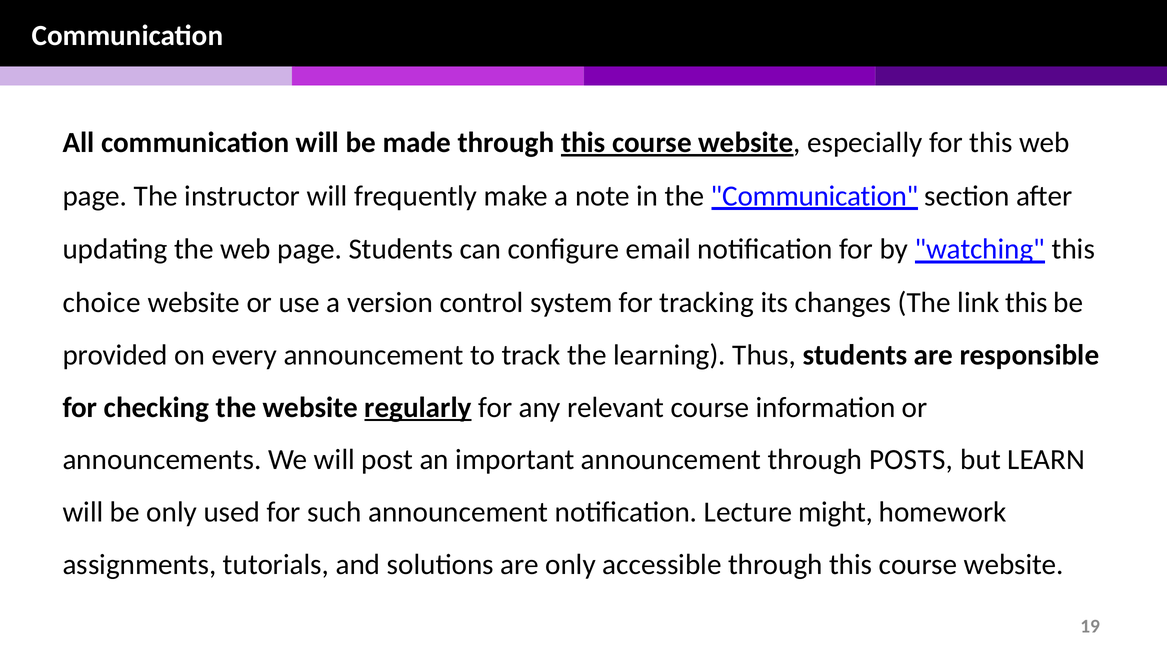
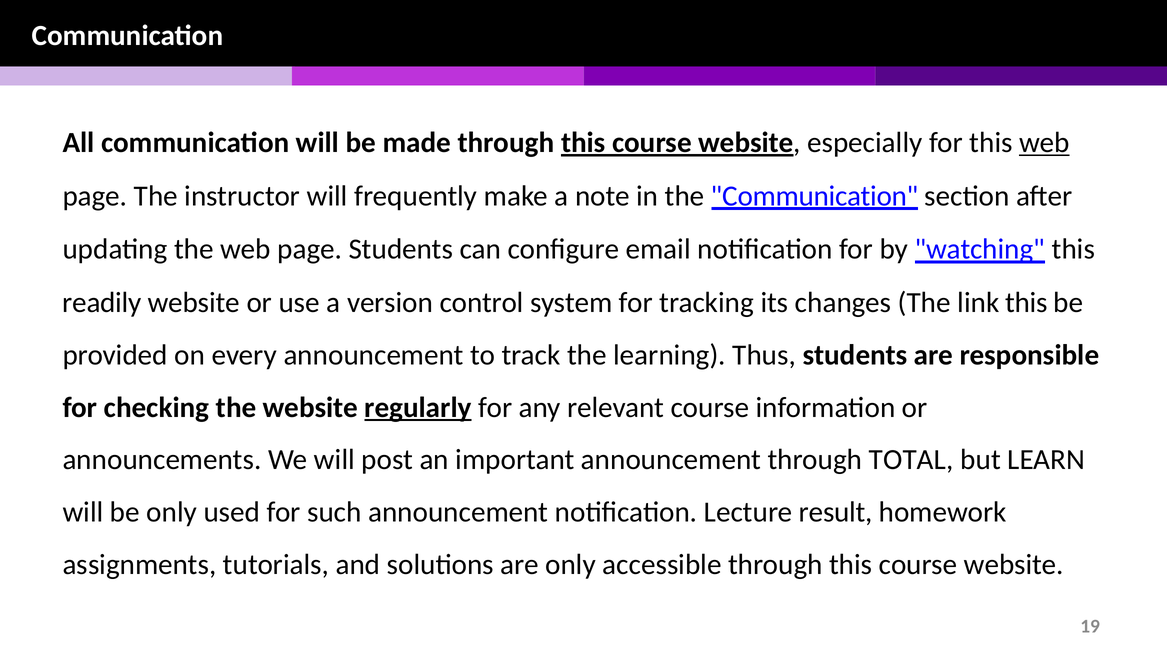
web underline: none -> present (1044, 143)
choice: choice -> readily (102, 303)
POSTS: POSTS -> TOTAL (911, 460)
might: might -> result (836, 513)
